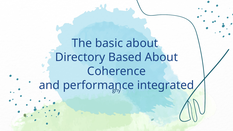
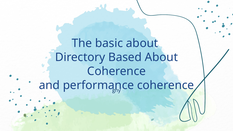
integrated: integrated -> coherence (166, 85)
